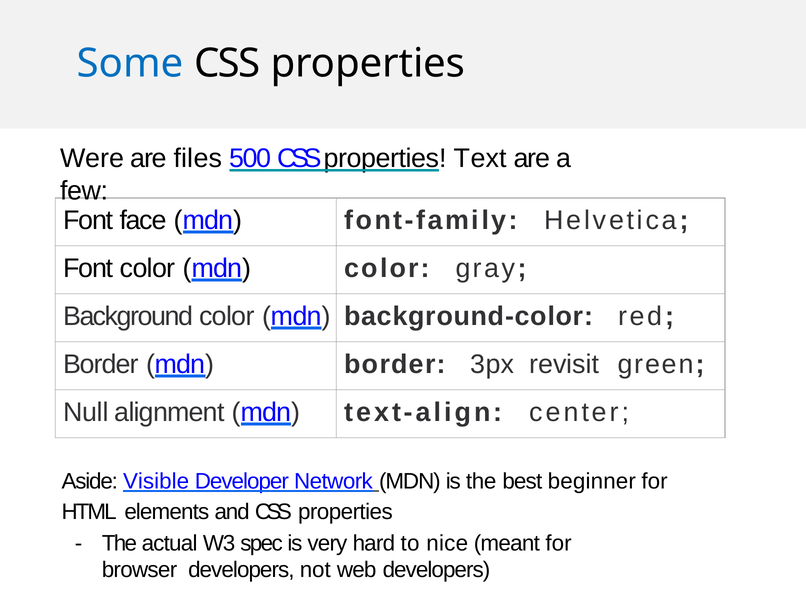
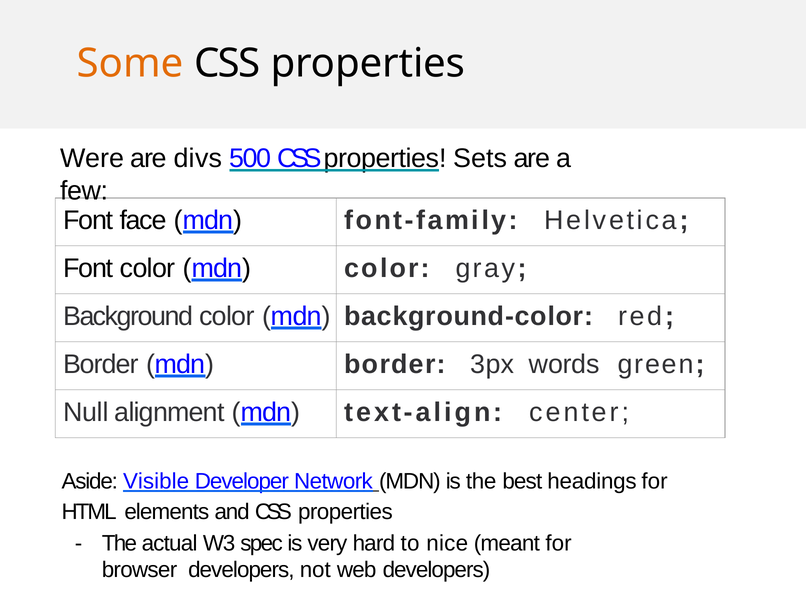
Some colour: blue -> orange (130, 64)
files: files -> divs (198, 158)
Text: Text -> Sets (480, 158)
revisit: revisit -> words (564, 364)
beginner: beginner -> headings (592, 481)
